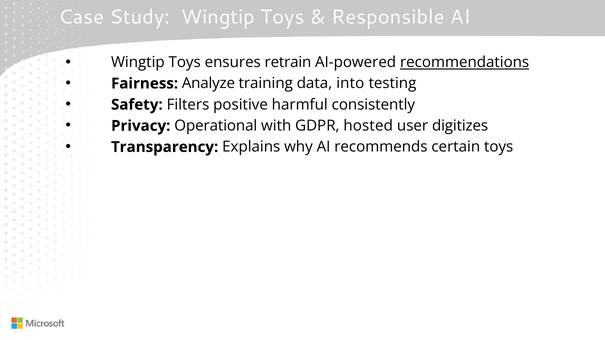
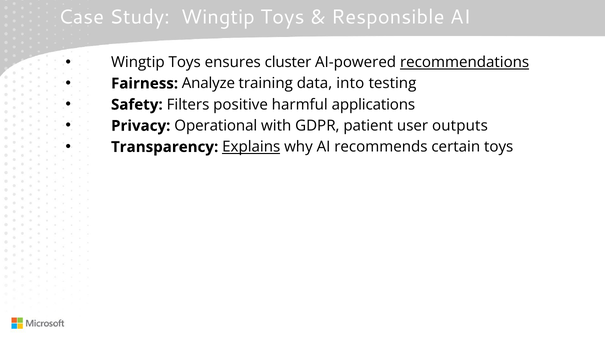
retrain: retrain -> cluster (288, 62)
consistently: consistently -> applications (373, 105)
hosted: hosted -> patient (368, 126)
digitizes: digitizes -> outputs (460, 126)
Explains underline: none -> present (251, 147)
